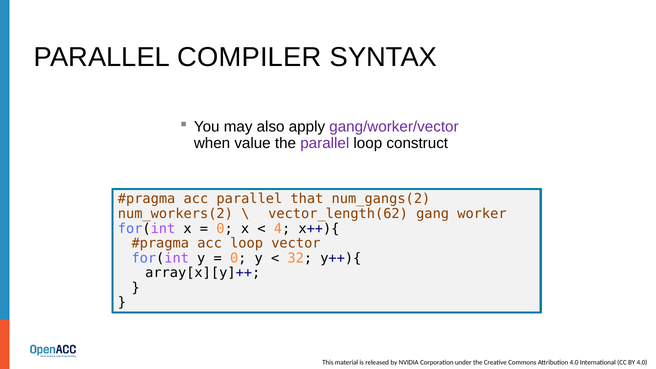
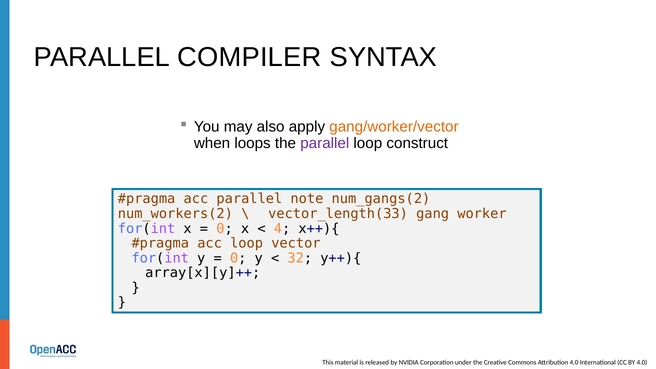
gang/worker/vector colour: purple -> orange (394, 127)
value: value -> loops (253, 143)
that: that -> note (307, 199)
vector_length(62: vector_length(62 -> vector_length(33 (338, 214)
